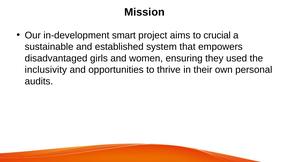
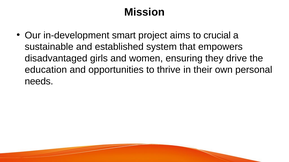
used: used -> drive (237, 58)
inclusivity: inclusivity -> education (46, 70)
audits: audits -> needs (39, 82)
